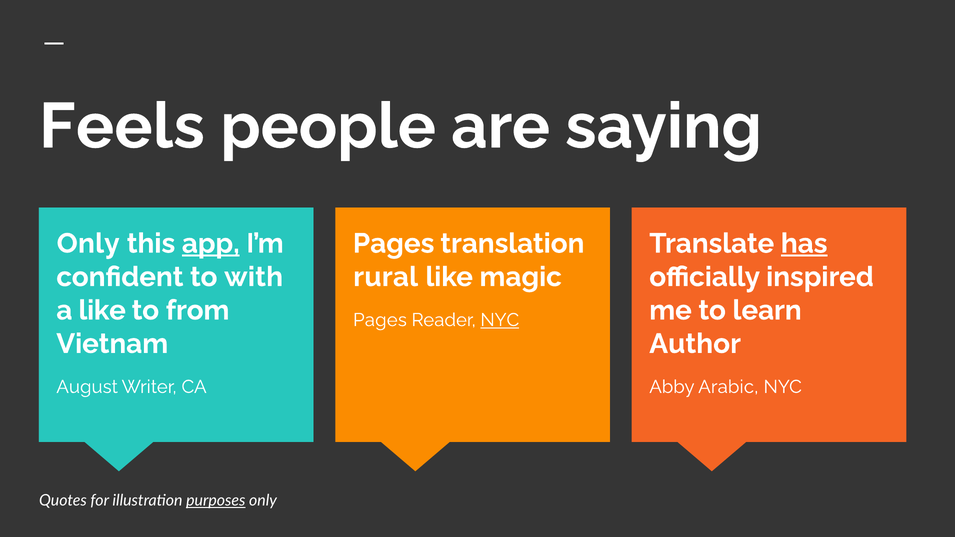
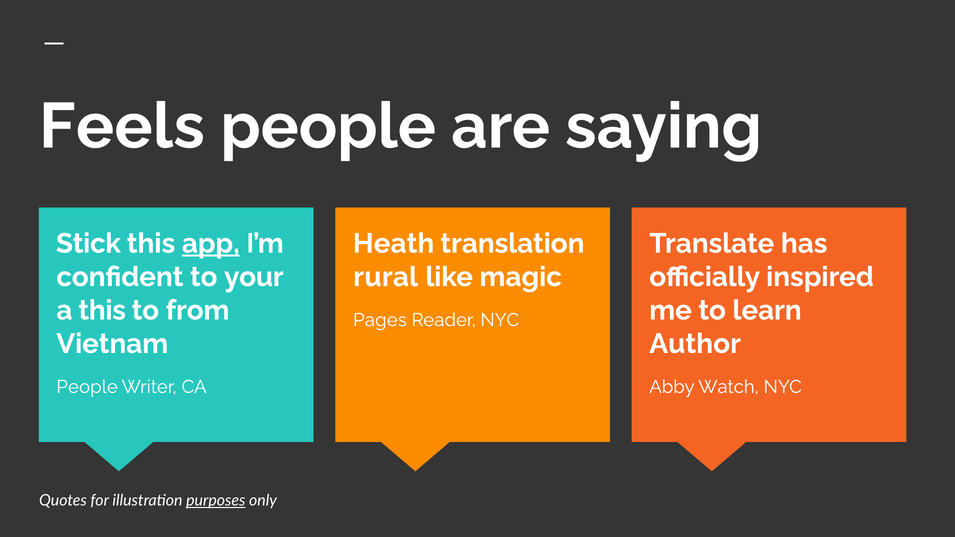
Only: Only -> Stick (88, 244)
Pages: Pages -> Heath (394, 244)
has underline: present -> none (804, 244)
with: with -> your (254, 277)
a like: like -> this (102, 310)
NYC underline: present -> none (500, 320)
August: August -> People (87, 387)
Arabic: Arabic -> Watch (728, 387)
